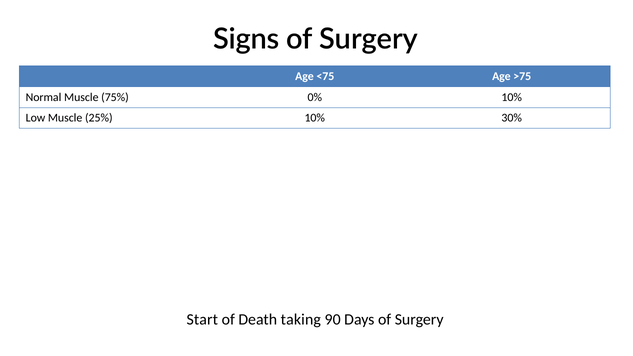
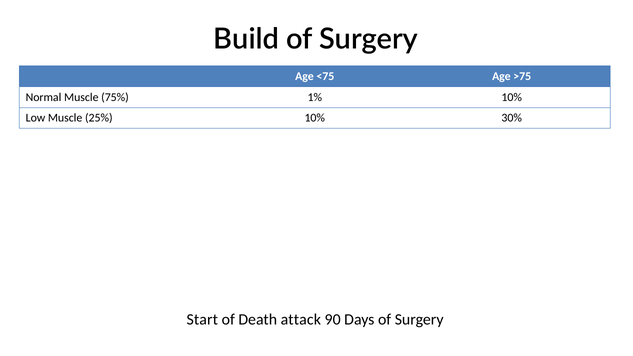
Signs: Signs -> Build (246, 39)
0%: 0% -> 1% (315, 97)
taking: taking -> attack (301, 320)
